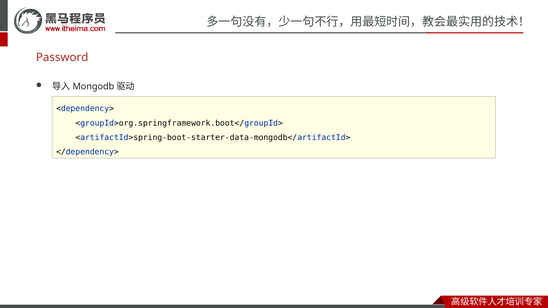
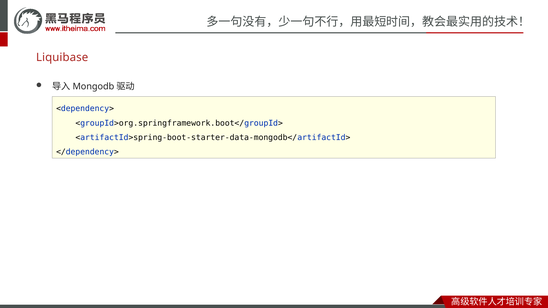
Password: Password -> Liquibase (62, 57)
